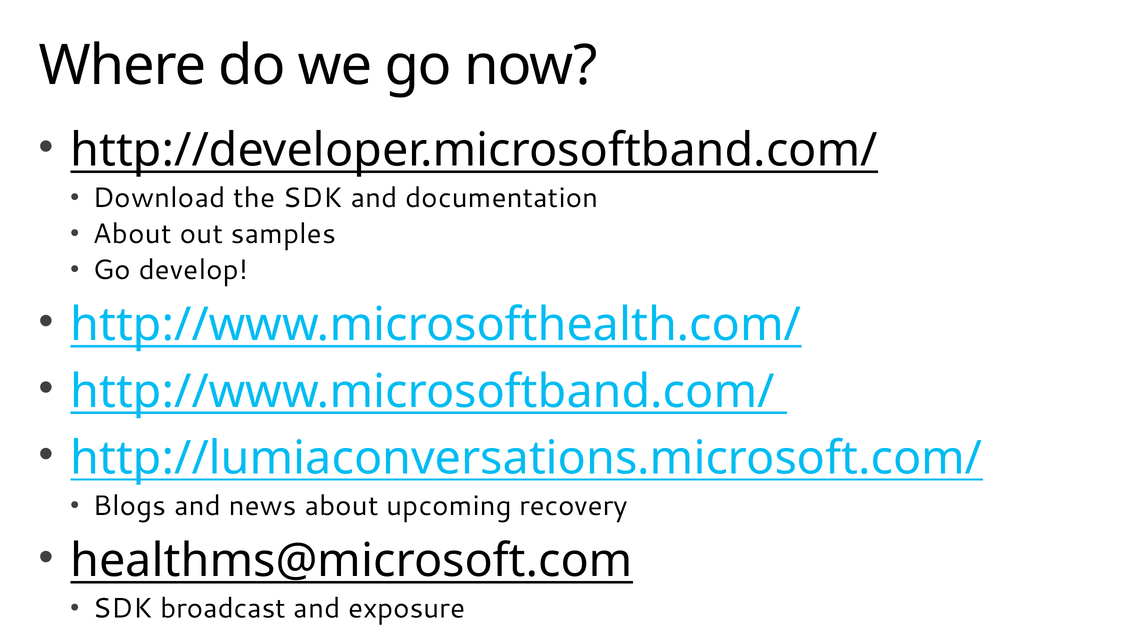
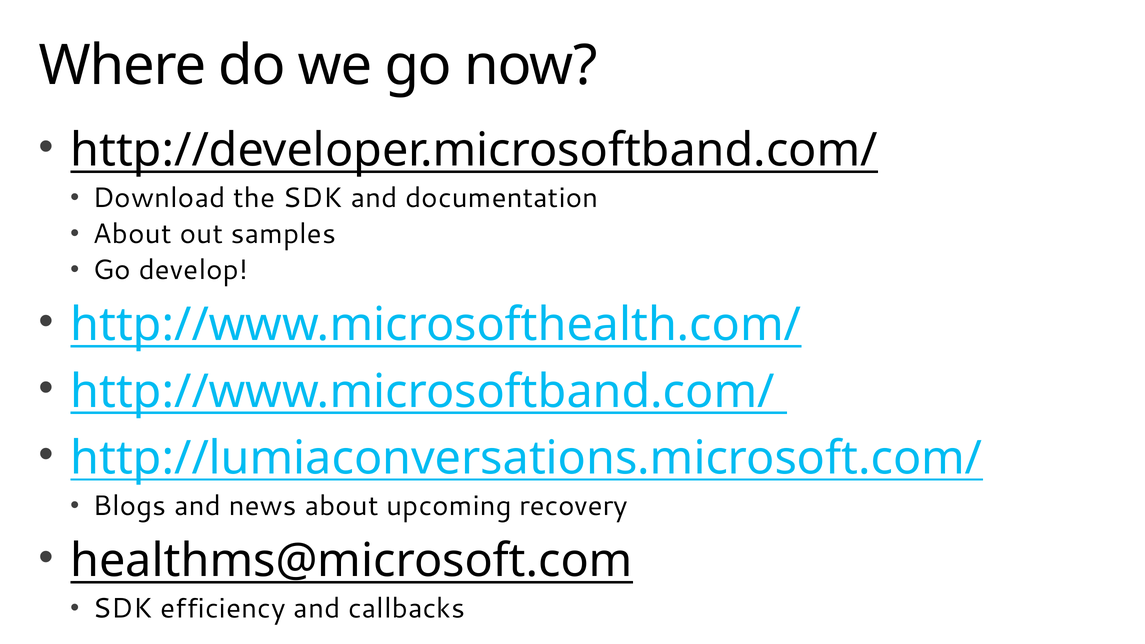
broadcast: broadcast -> efficiency (223, 608)
exposure: exposure -> callbacks (407, 608)
